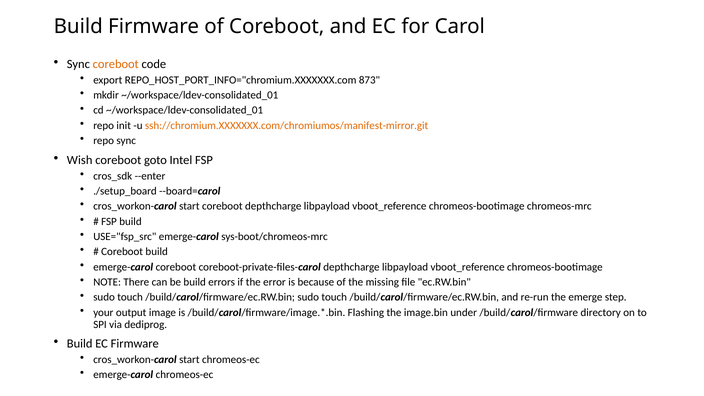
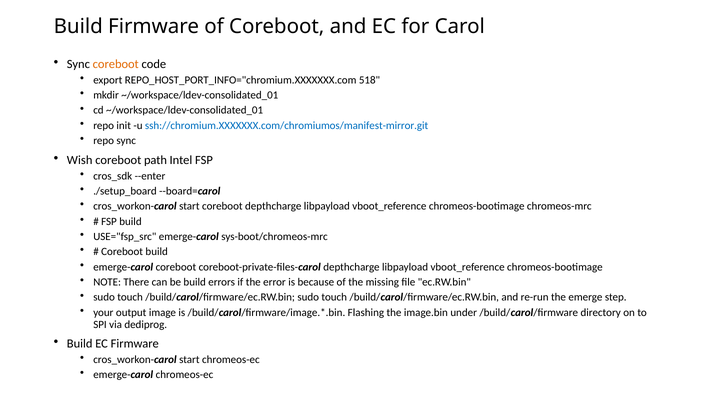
873: 873 -> 518 (369, 80)
ssh://chromium.XXXXXXX.com/chromiumos/manifest-mirror.git colour: orange -> blue (287, 126)
goto: goto -> path (156, 160)
